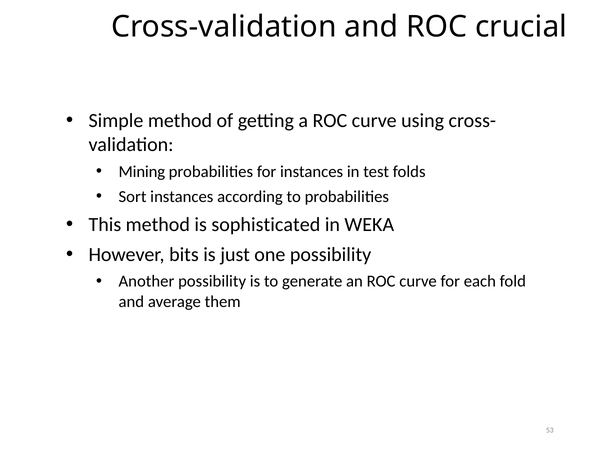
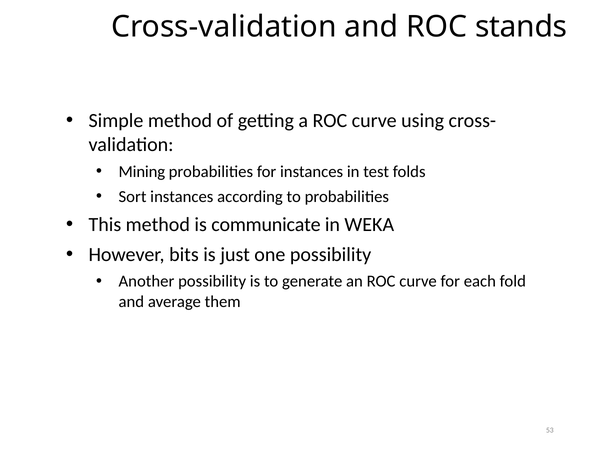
crucial: crucial -> stands (521, 27)
sophisticated: sophisticated -> communicate (266, 225)
